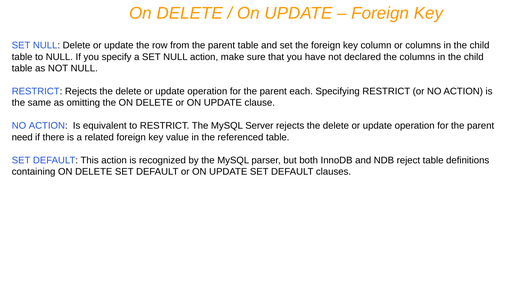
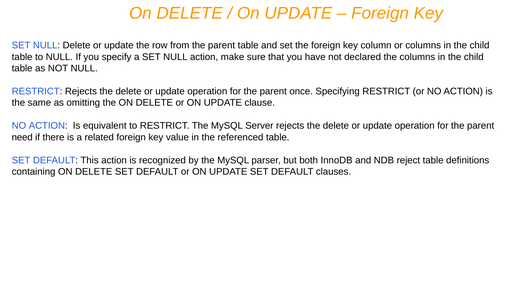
each: each -> once (301, 91)
